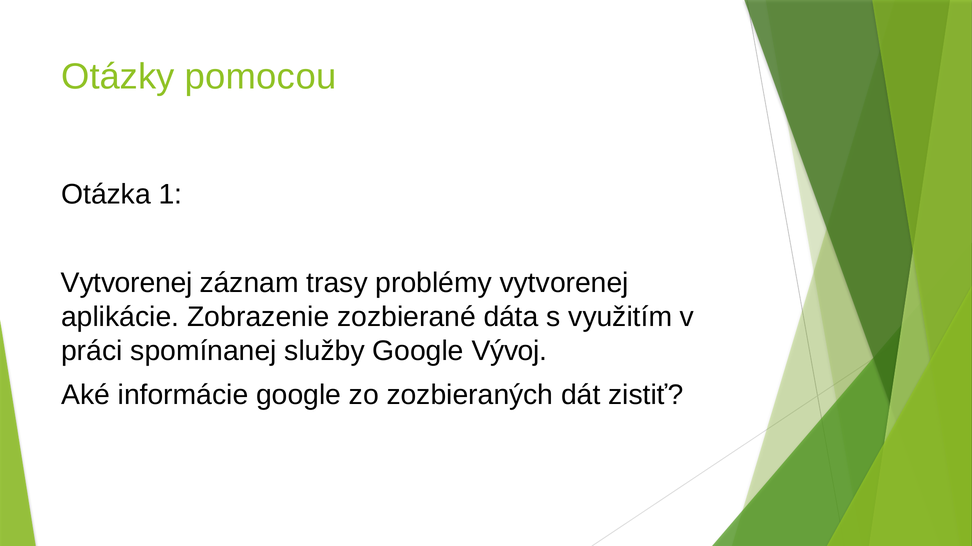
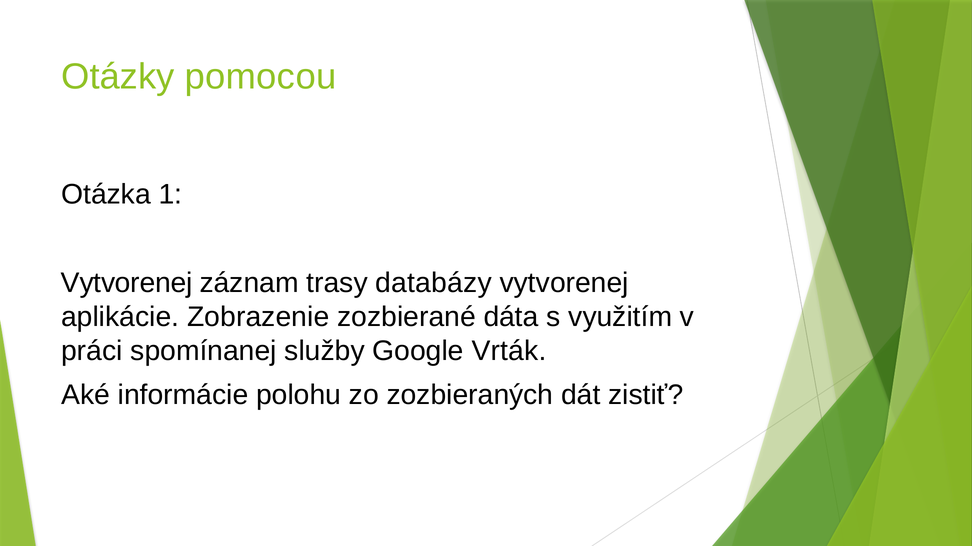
problémy: problémy -> databázy (434, 283)
Vývoj: Vývoj -> Vrták (509, 351)
informácie google: google -> polohu (299, 395)
